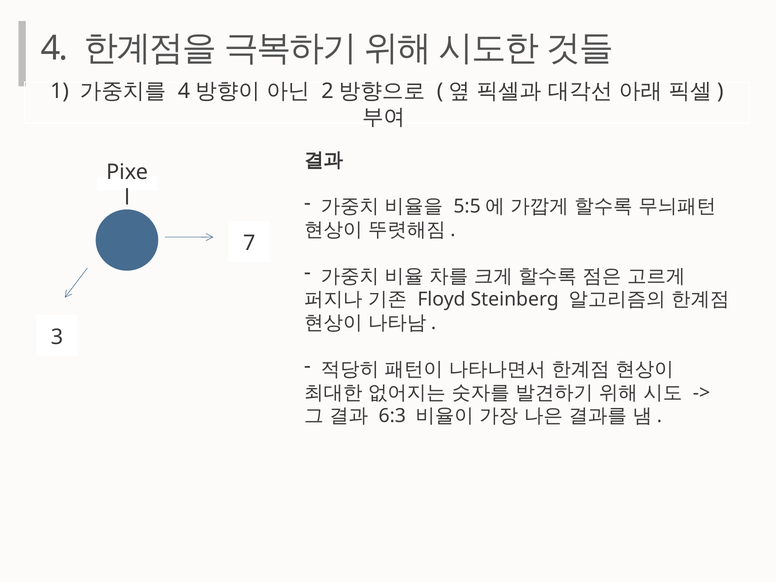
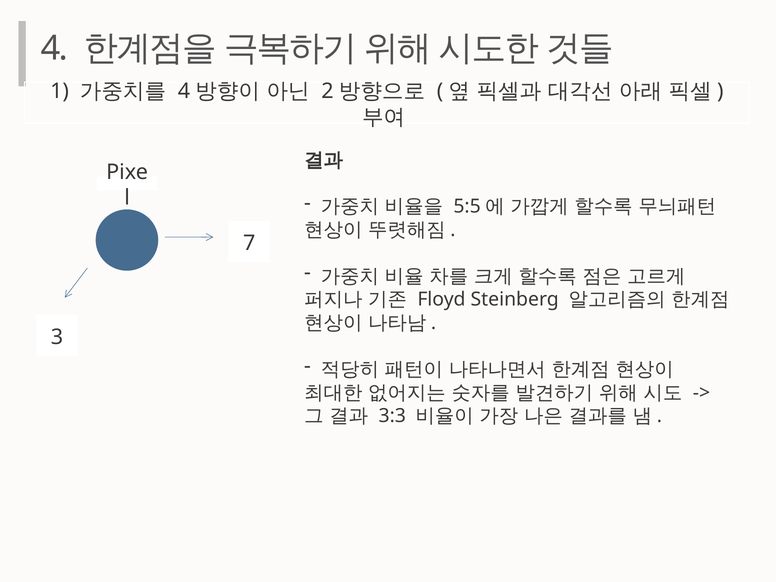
6:3: 6:3 -> 3:3 (392, 416)
